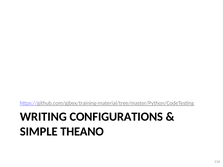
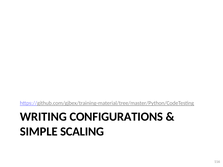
THEANO: THEANO -> SCALING (82, 132)
